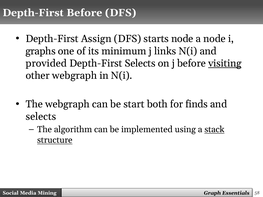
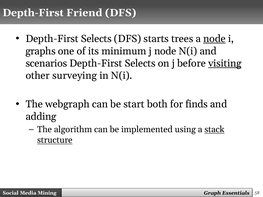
Depth-First Before: Before -> Friend (84, 13)
Assign: Assign -> Selects (96, 39)
starts node: node -> trees (182, 39)
node underline: none -> present (214, 39)
j links: links -> node (165, 51)
provided: provided -> scenarios (46, 63)
other webgraph: webgraph -> surveying (75, 76)
selects: selects -> adding (41, 117)
